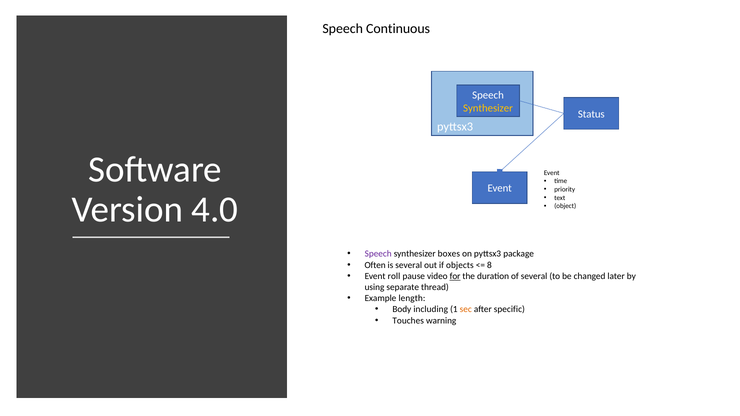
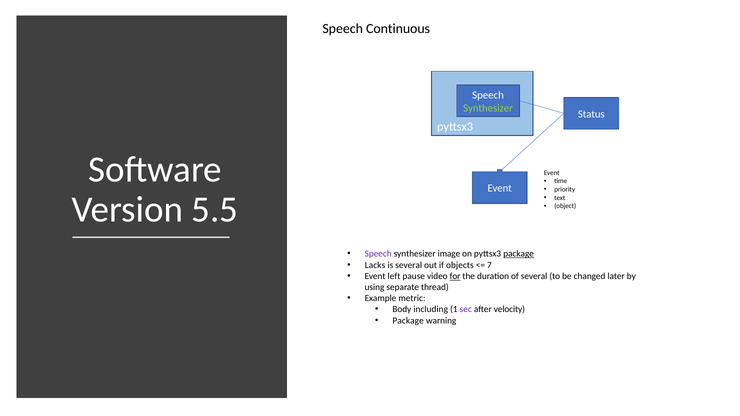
Synthesizer colour: yellow -> light green (488, 108)
4.0: 4.0 -> 5.5 (215, 210)
boxes: boxes -> image (449, 254)
package underline: none -> present (519, 254)
Often: Often -> Lacks (375, 265)
8: 8 -> 7 (489, 265)
roll: roll -> left (394, 276)
length: length -> metric (412, 298)
sec colour: orange -> purple (466, 310)
specific: specific -> velocity (509, 310)
Touches: Touches -> Package (408, 321)
